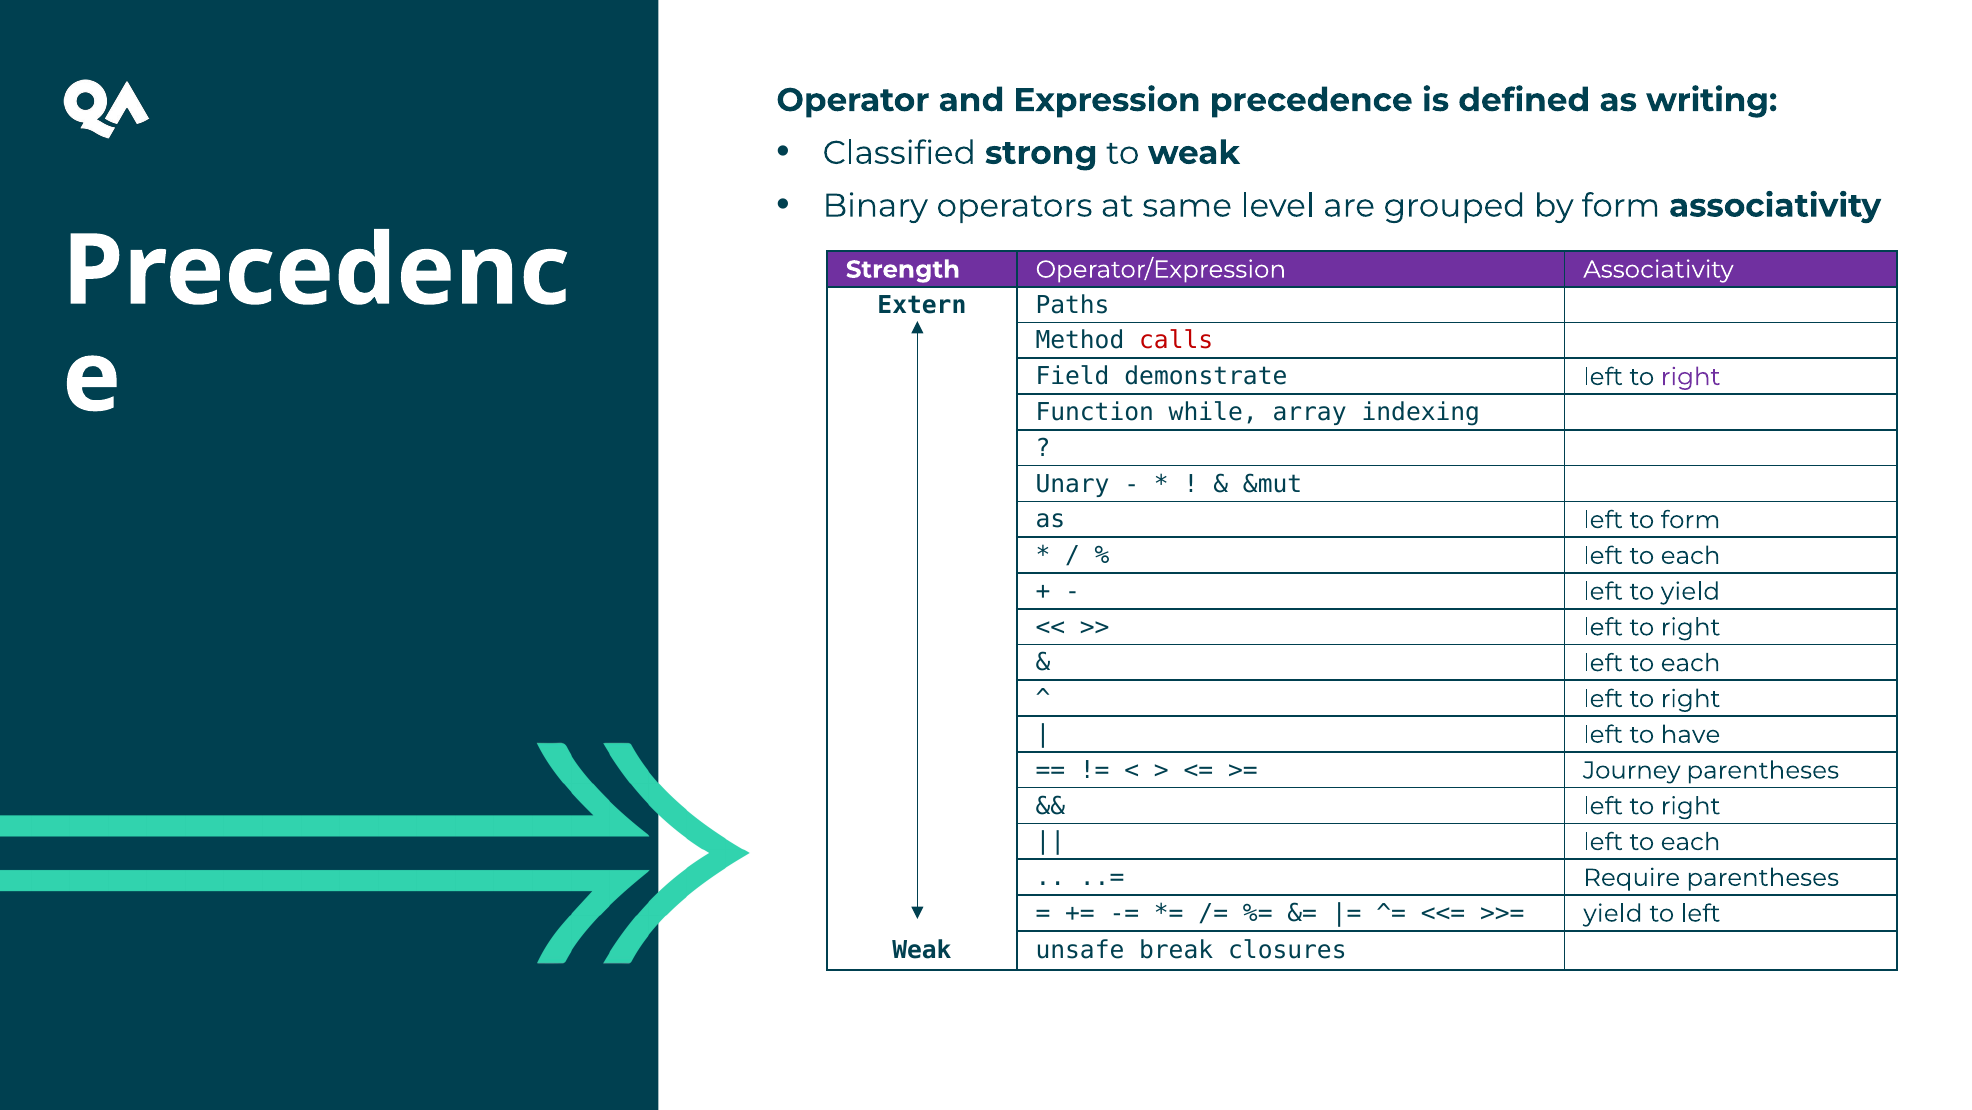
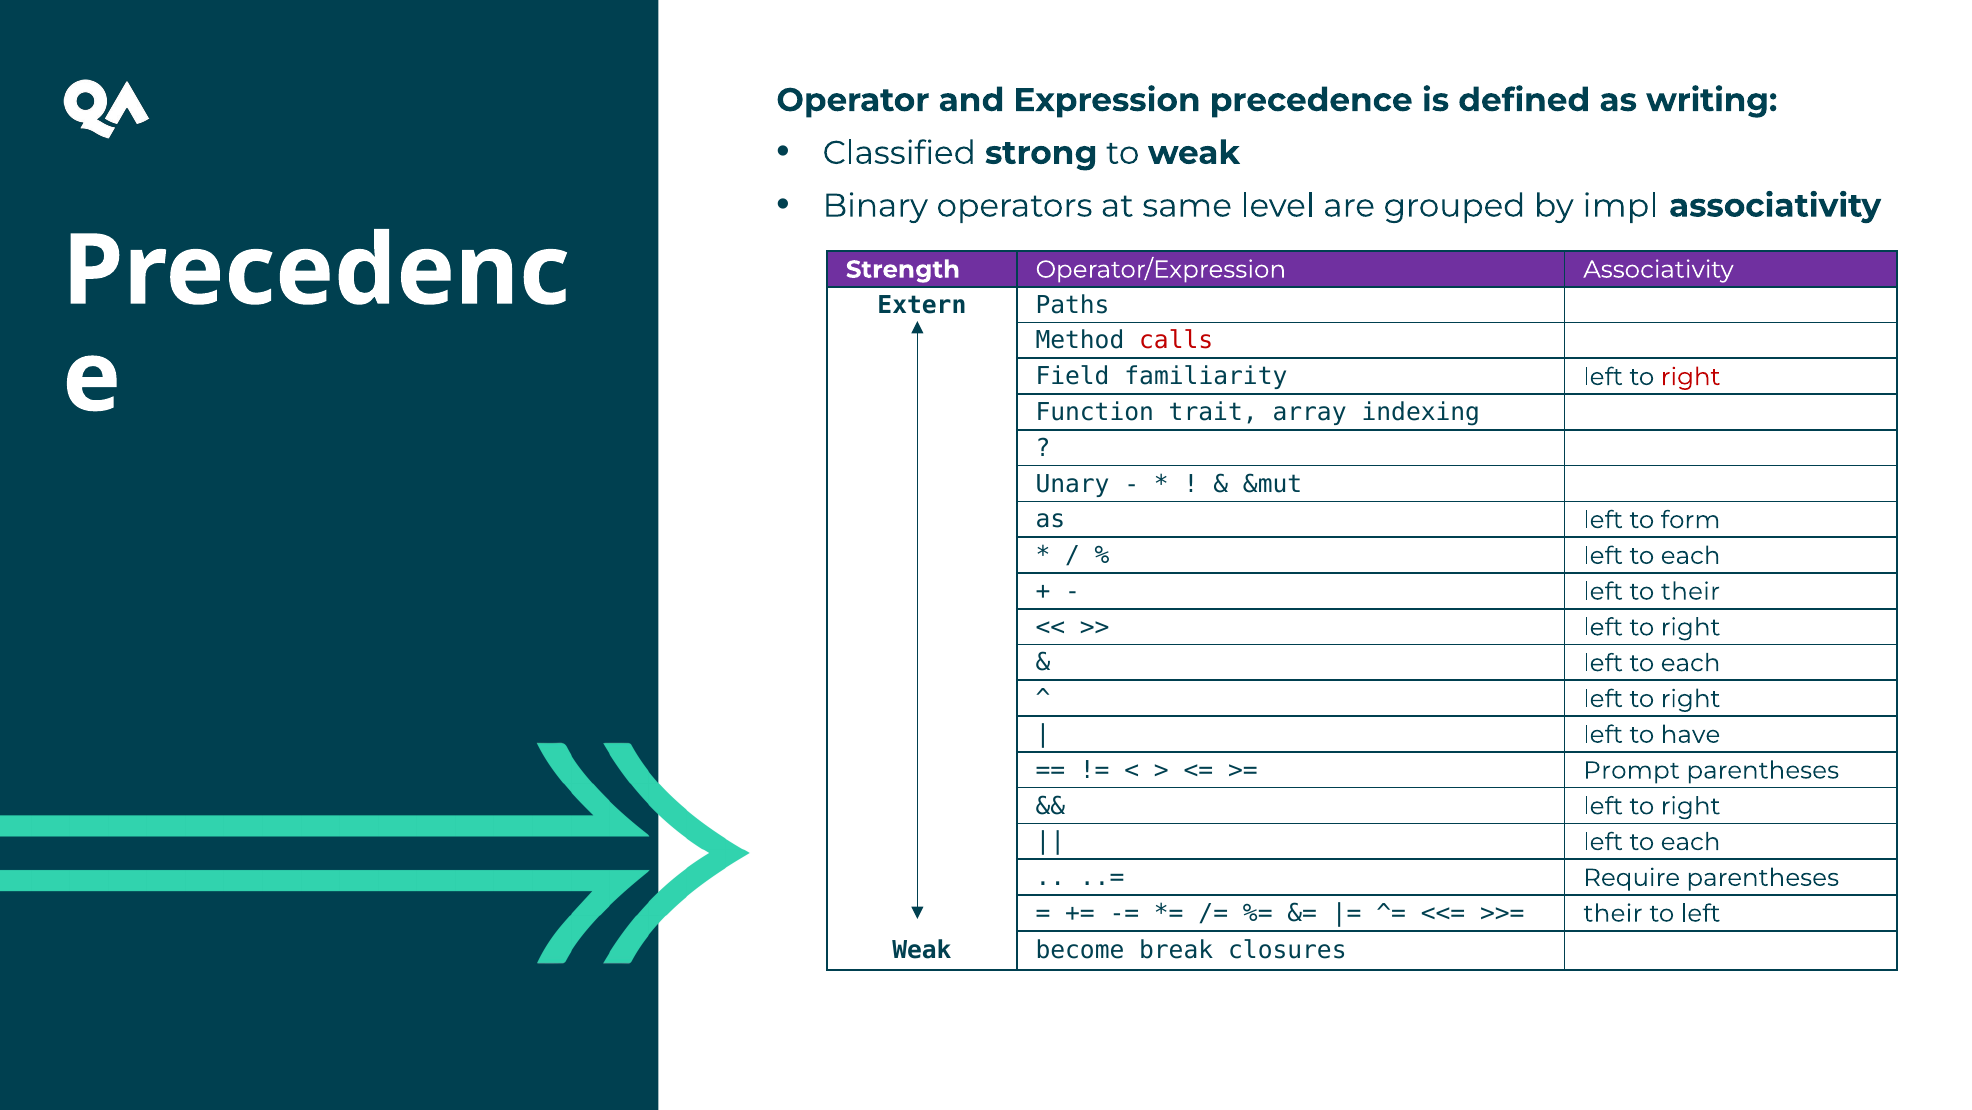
by form: form -> impl (1621, 206)
demonstrate: demonstrate -> familiarity (1206, 376)
right colour: purple -> red (1691, 377)
while: while -> trait (1213, 412)
to yield: yield -> their (1690, 591)
Journey: Journey -> Prompt (1632, 770)
yield: yield -> their (1613, 913)
unsafe: unsafe -> become (1080, 950)
